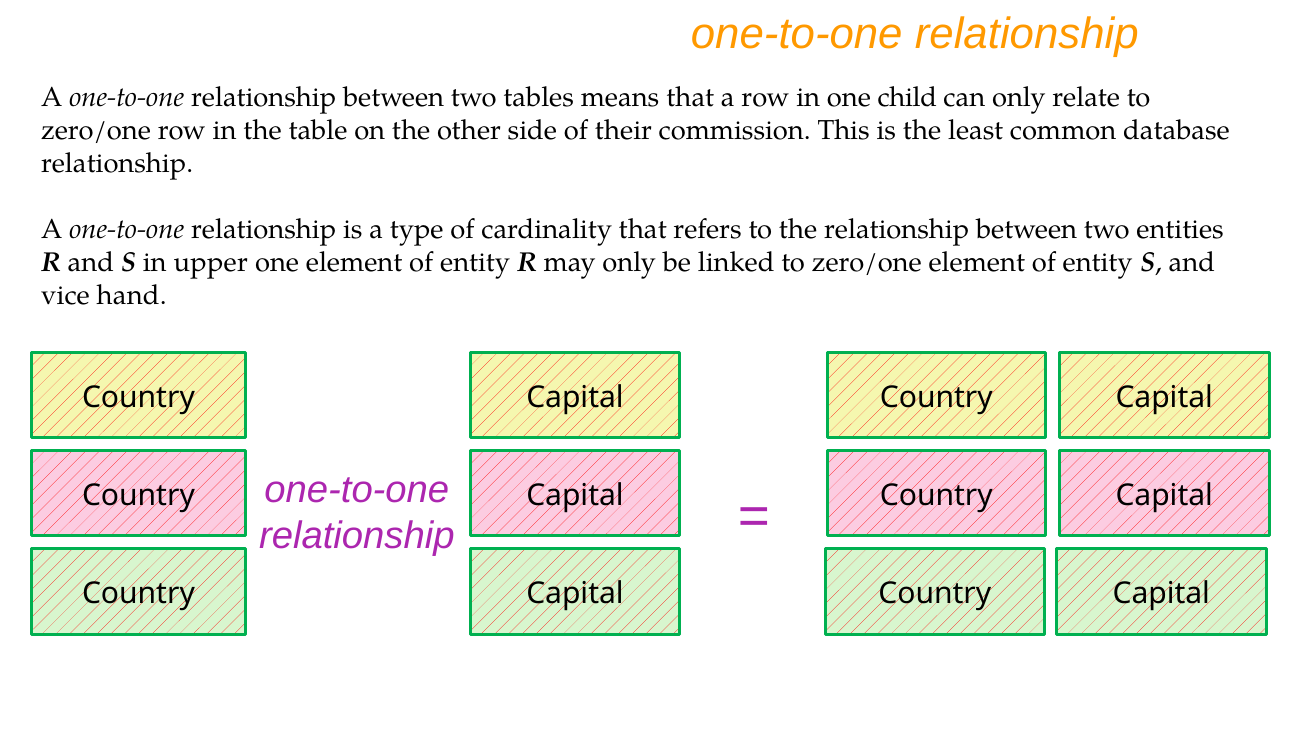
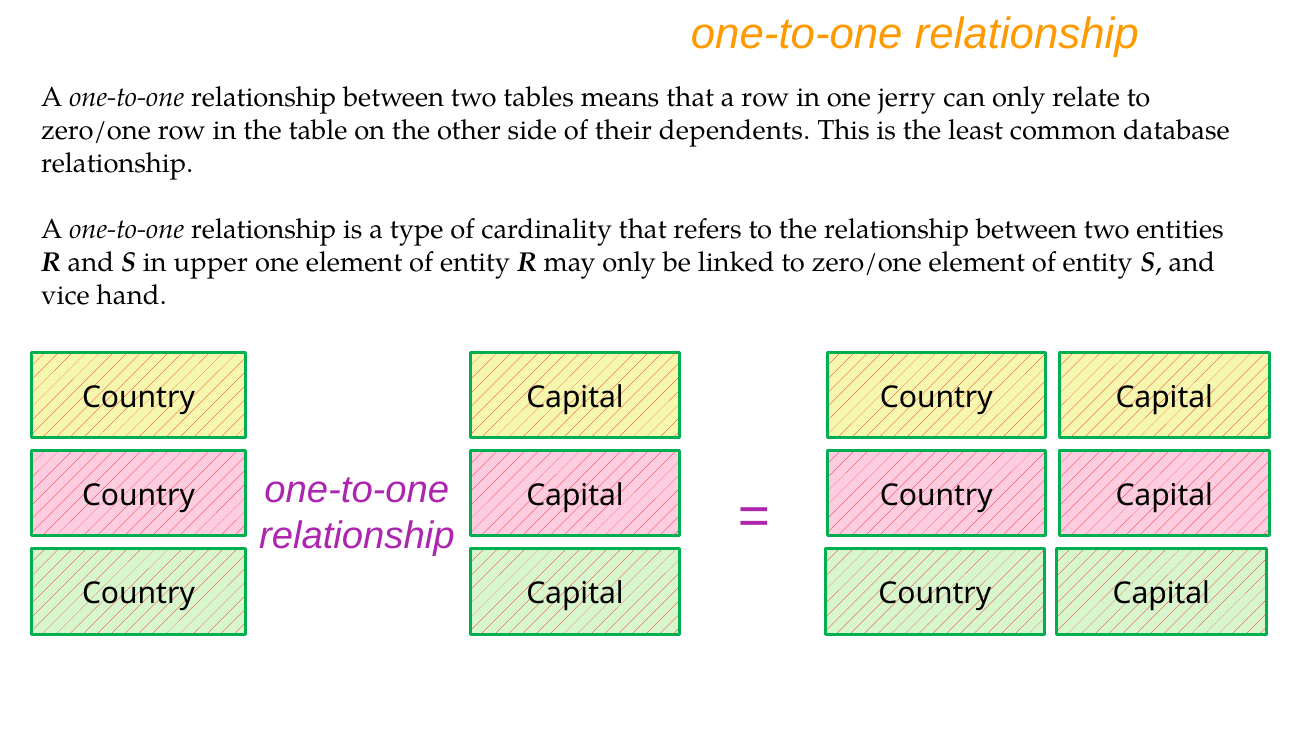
child: child -> jerry (907, 98)
commission: commission -> dependents (735, 131)
